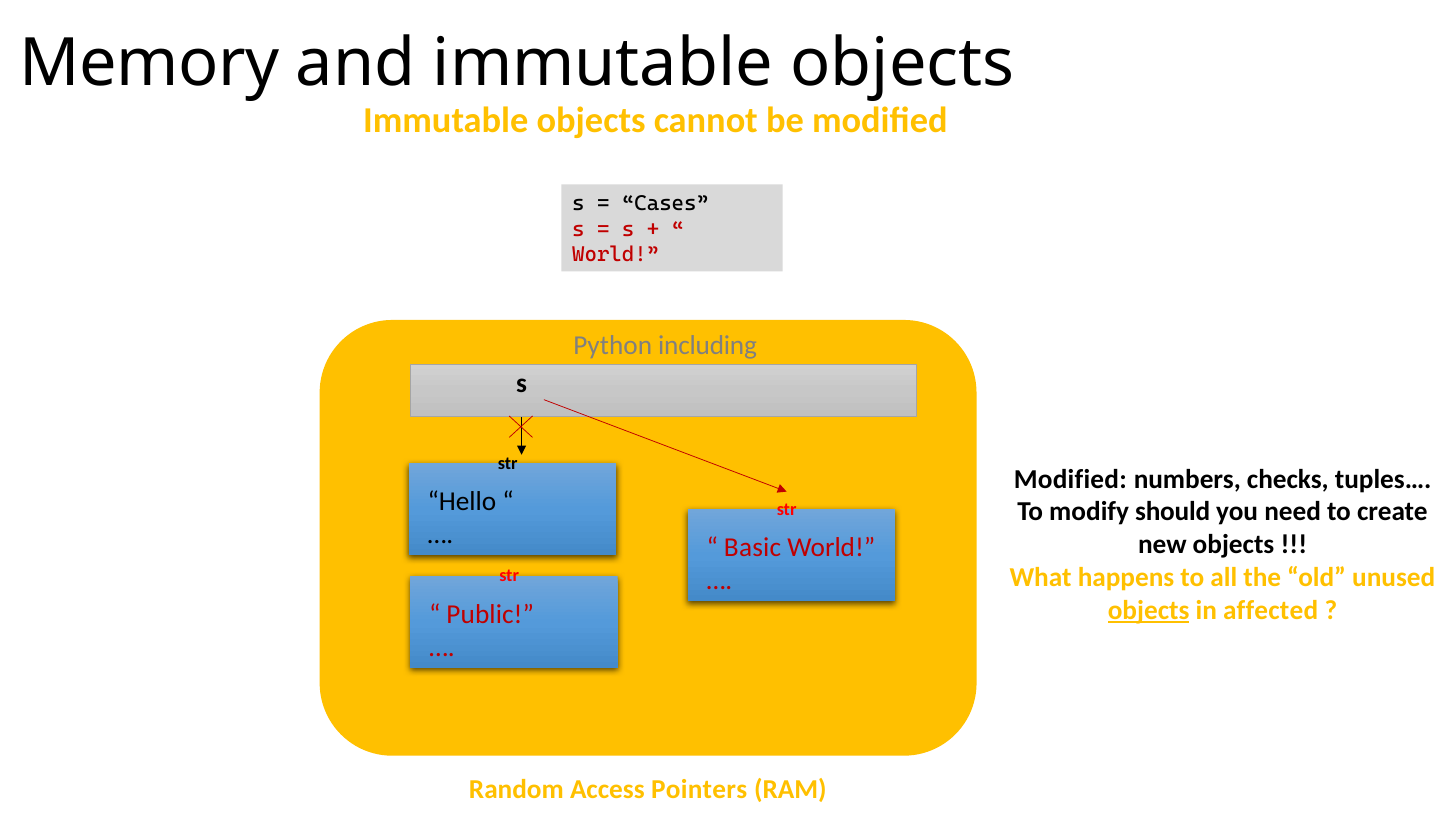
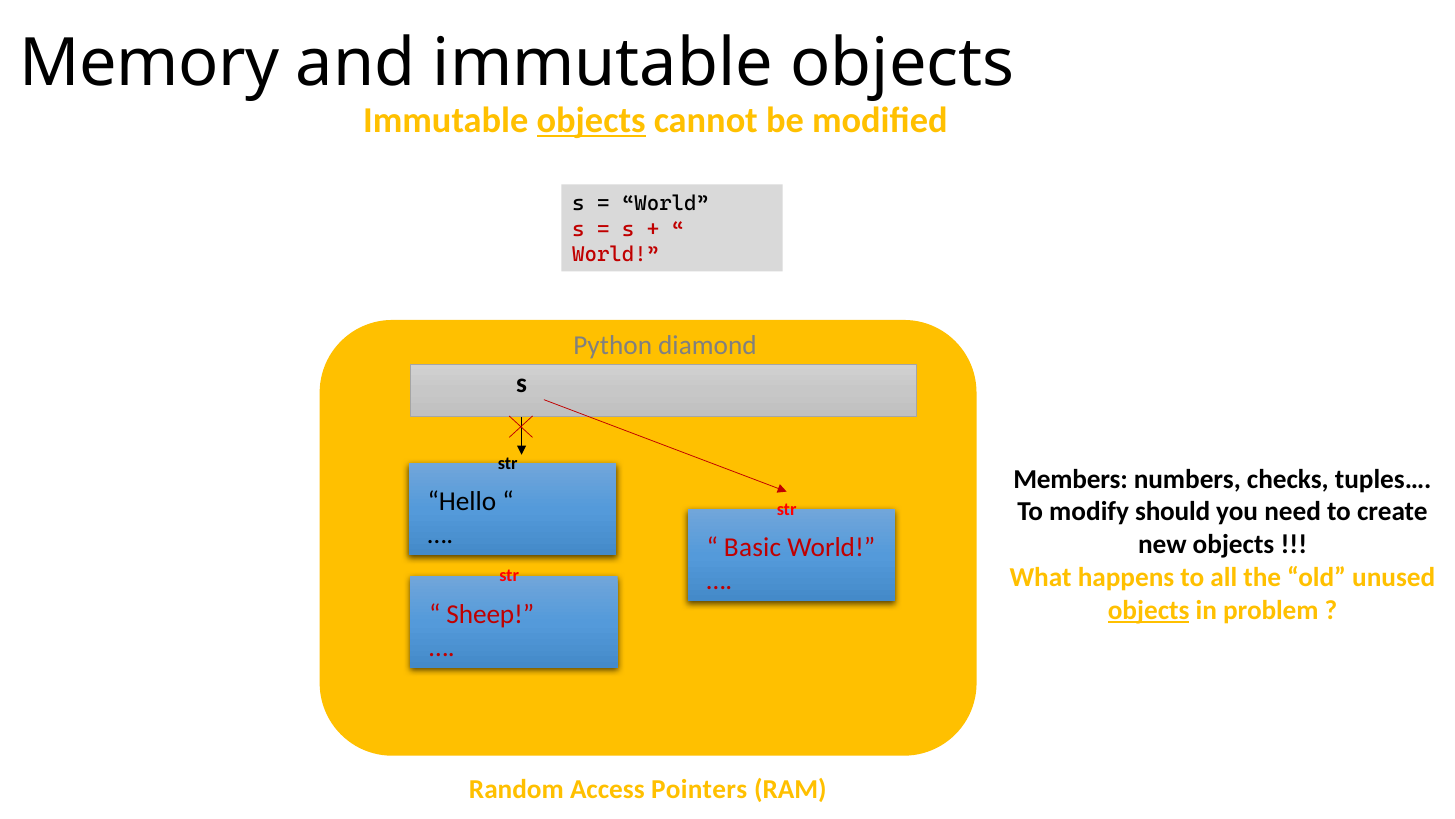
objects underline: none -> present (591, 120)
Cases: Cases -> World (665, 204)
including: including -> diamond (707, 346)
Modified: Modified -> Members (1071, 479)
affected: affected -> problem (1271, 610)
Public: Public -> Sheep (490, 614)
